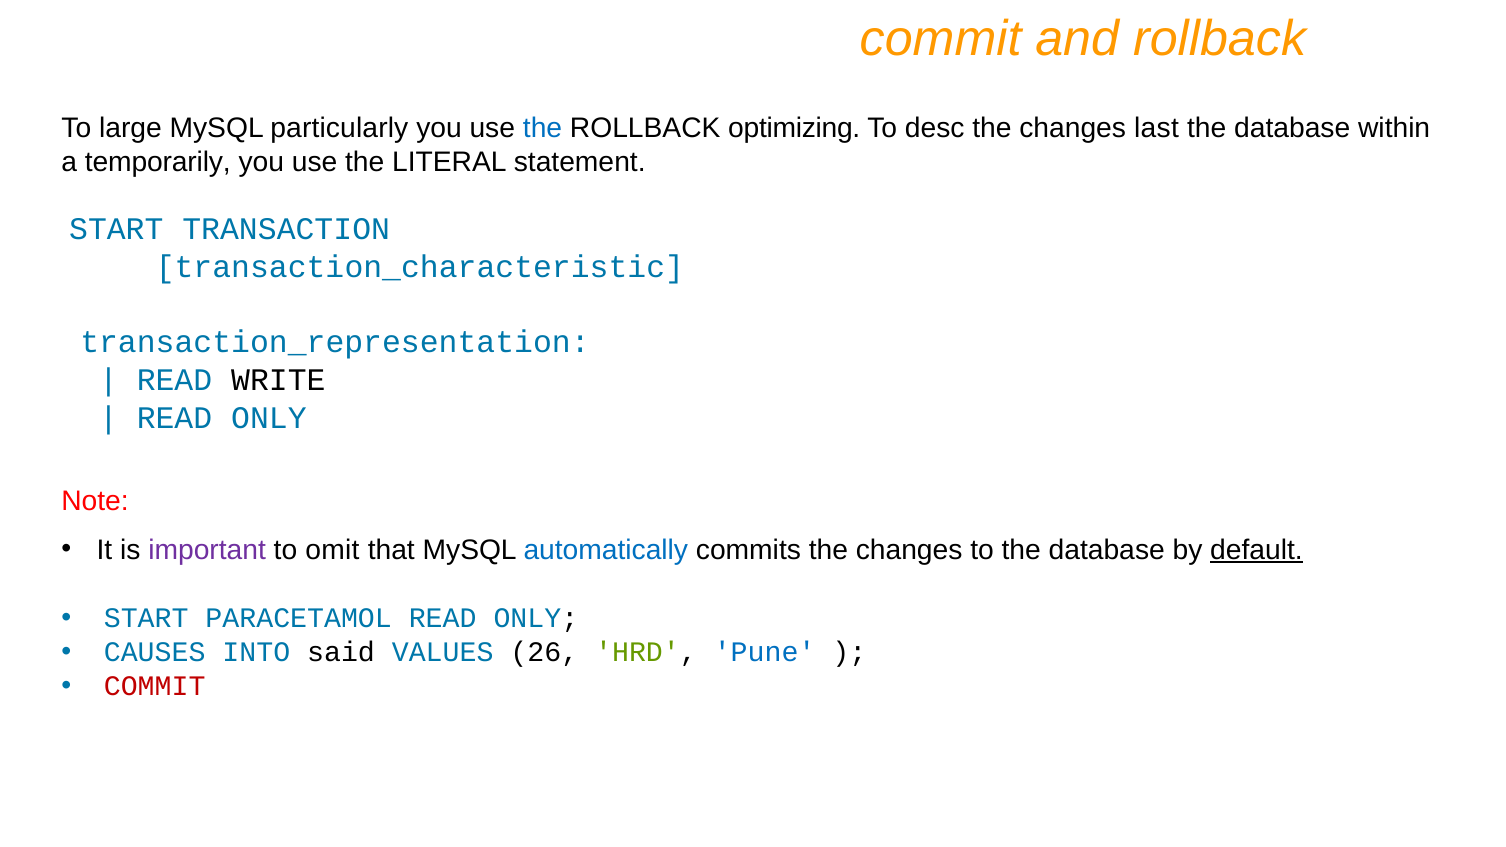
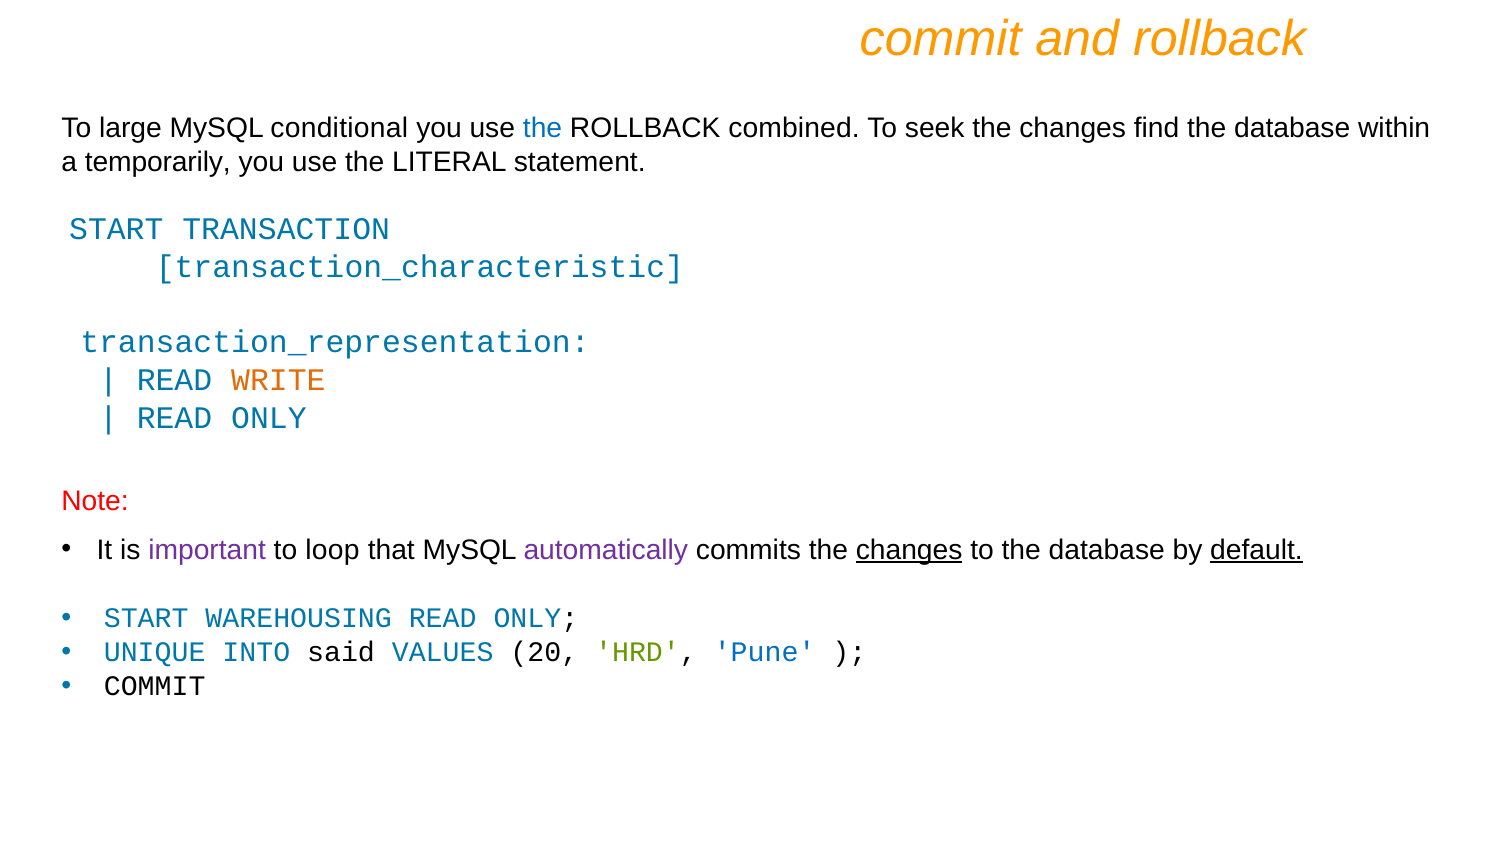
particularly: particularly -> conditional (339, 128)
optimizing: optimizing -> combined (794, 128)
desc: desc -> seek (935, 128)
last: last -> find (1157, 128)
WRITE colour: black -> orange (278, 380)
omit: omit -> loop (332, 550)
automatically colour: blue -> purple (606, 550)
changes underline: none -> present (909, 550)
PARACETAMOL: PARACETAMOL -> WAREHOUSING (299, 619)
CAUSES: CAUSES -> UNIQUE (155, 652)
26: 26 -> 20 (544, 652)
COMMIT colour: red -> black (155, 686)
